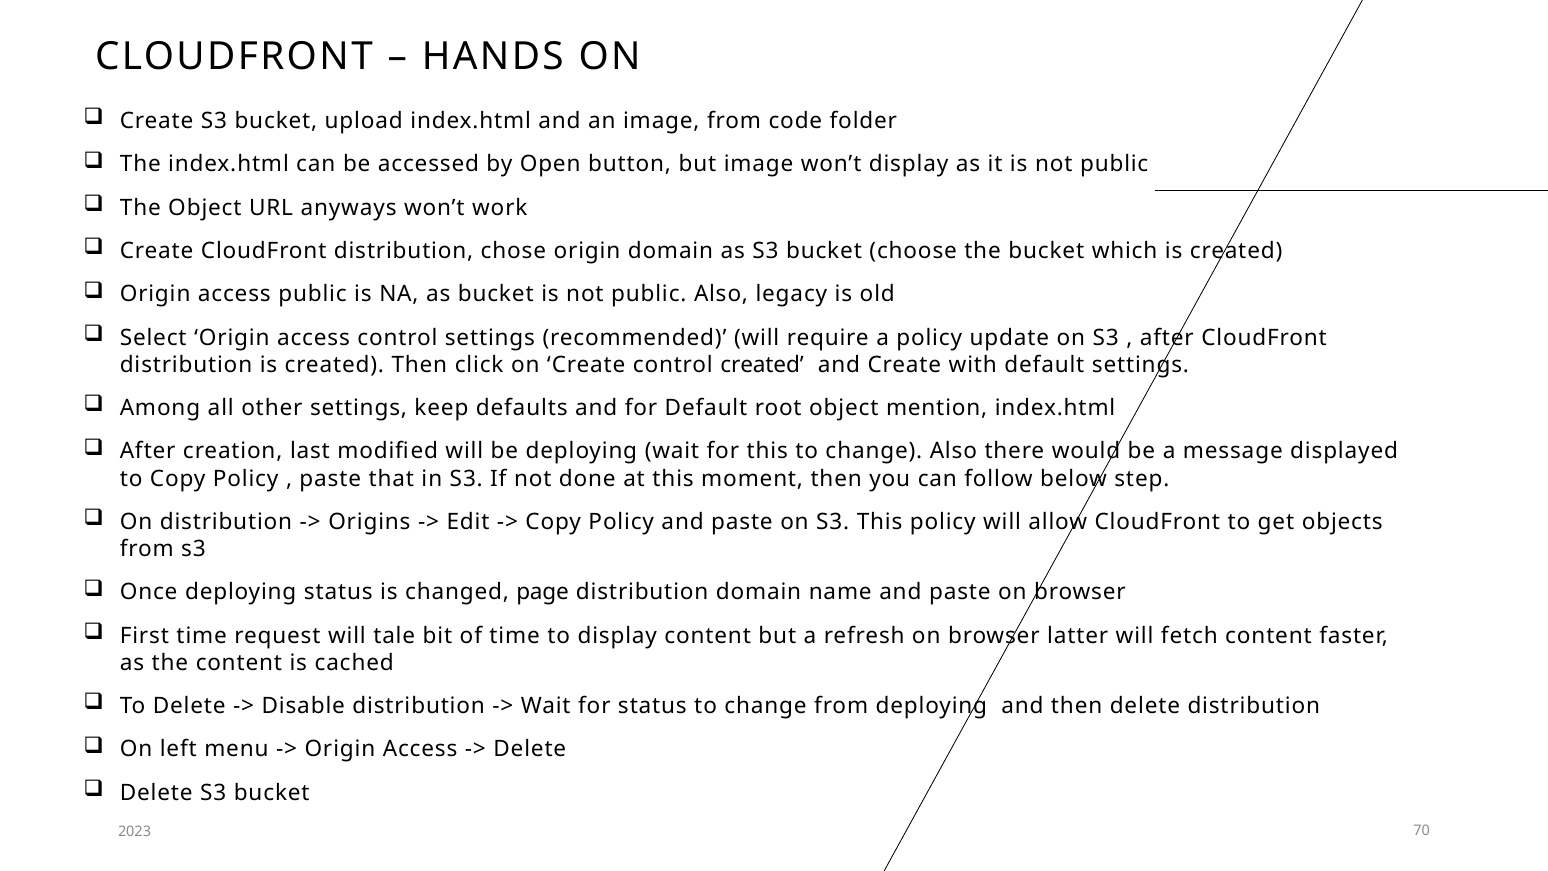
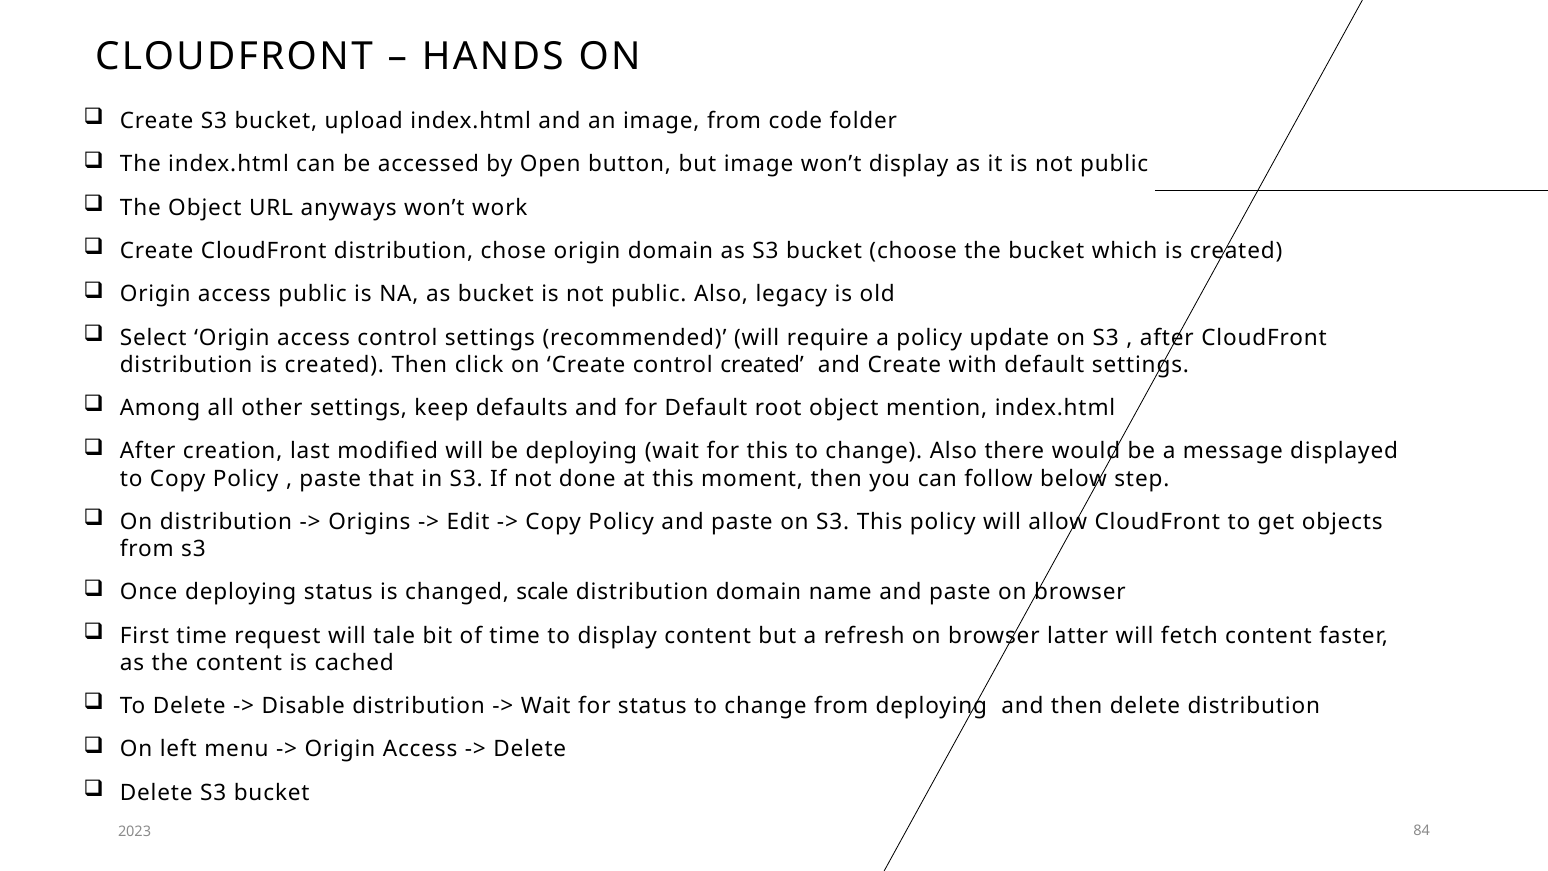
page: page -> scale (542, 592)
70: 70 -> 84 (1422, 830)
